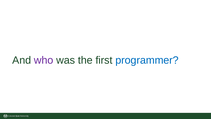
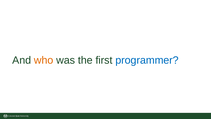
who colour: purple -> orange (44, 60)
